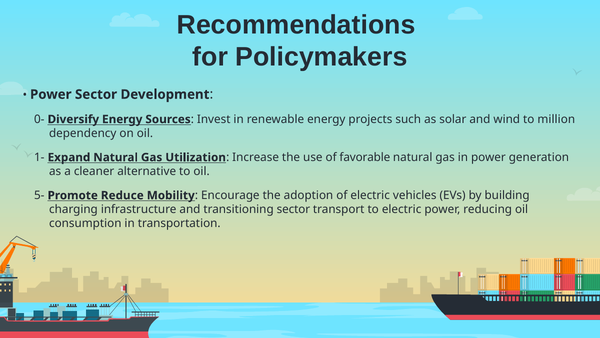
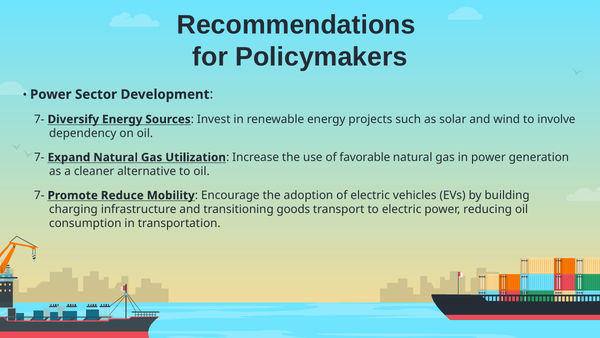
0-: 0- -> 7- (39, 119)
million: million -> involve (556, 119)
1-: 1- -> 7- (39, 157)
5-: 5- -> 7- (39, 195)
transitioning sector: sector -> goods (293, 209)
